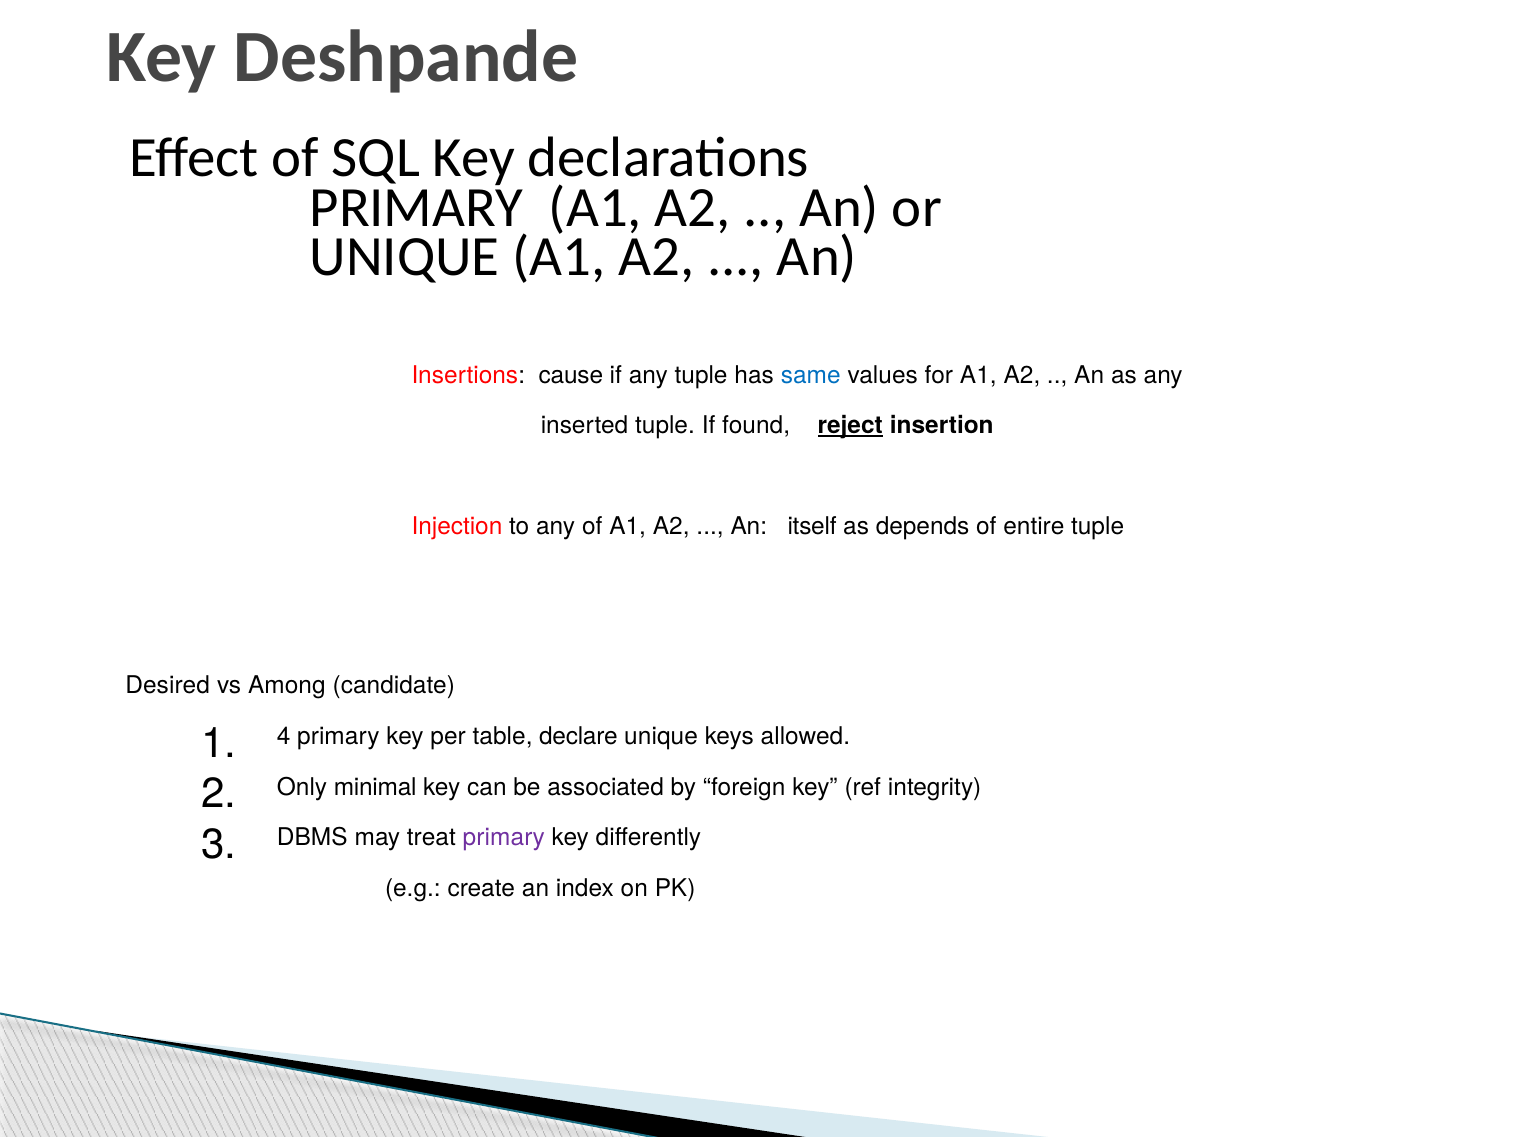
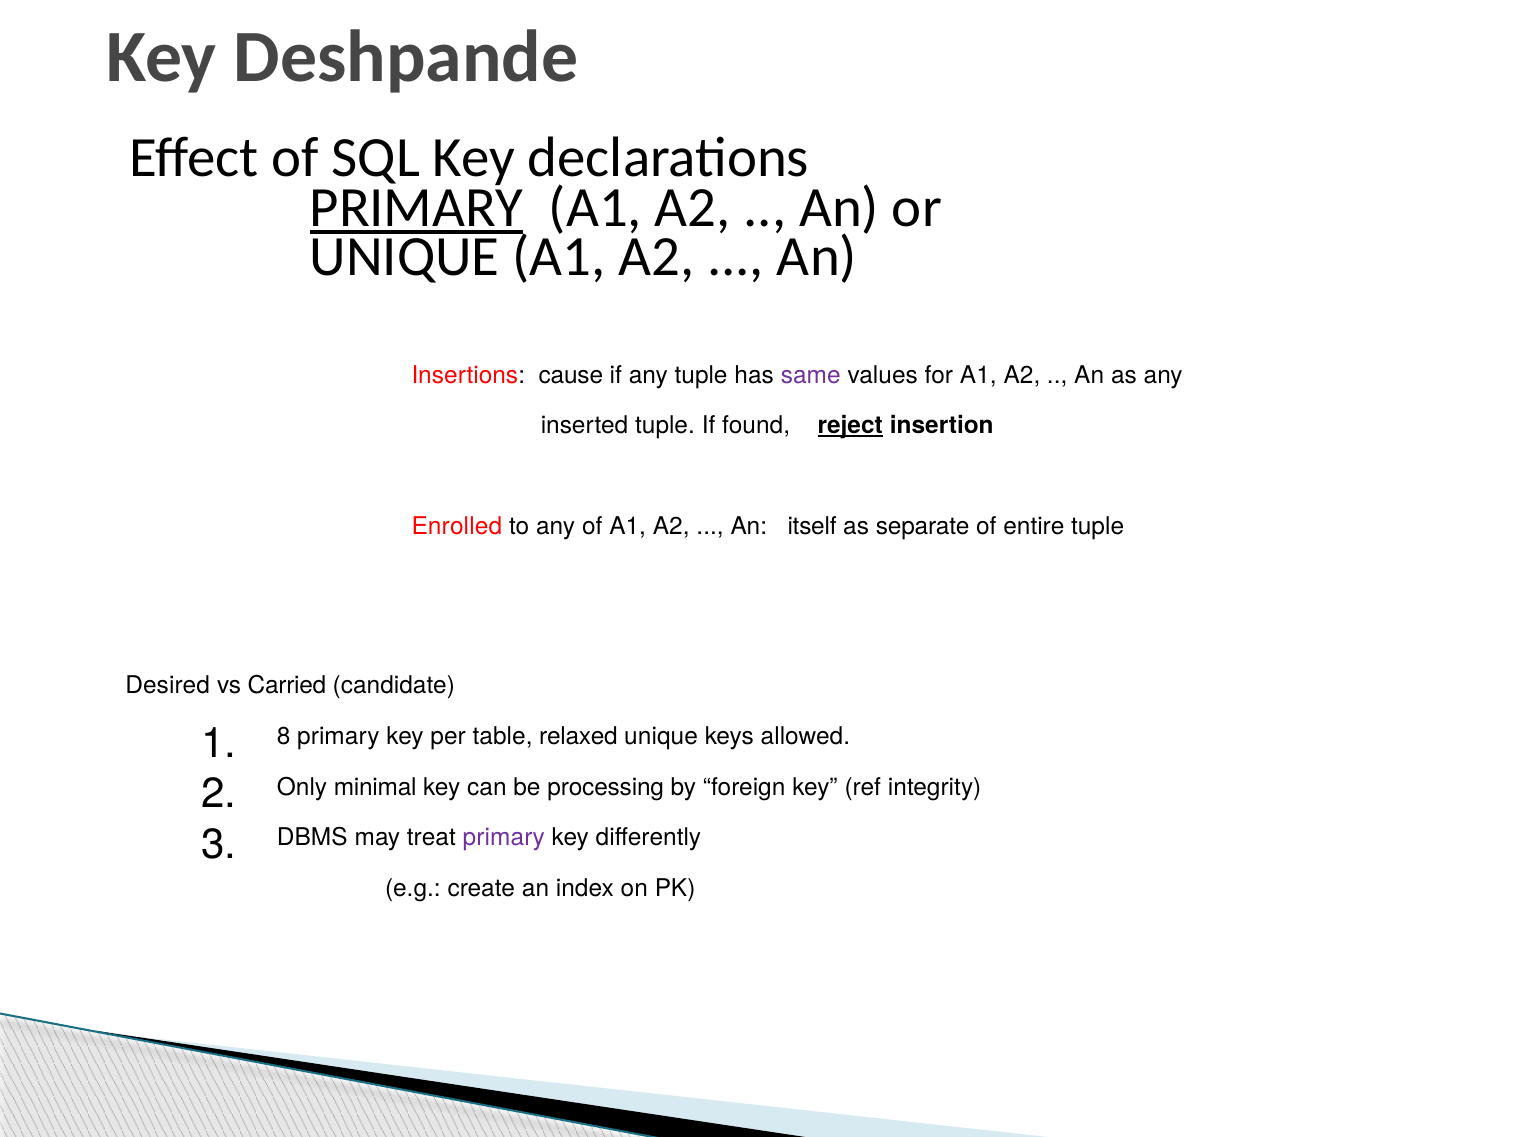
PRIMARY underline: none -> present (417, 208)
same colour: blue -> purple (811, 375)
Injection: Injection -> Enrolled (457, 527)
depends: depends -> separate (923, 527)
Among: Among -> Carried (287, 686)
4: 4 -> 8 (284, 736)
declare: declare -> relaxed (578, 736)
associated: associated -> processing (606, 787)
